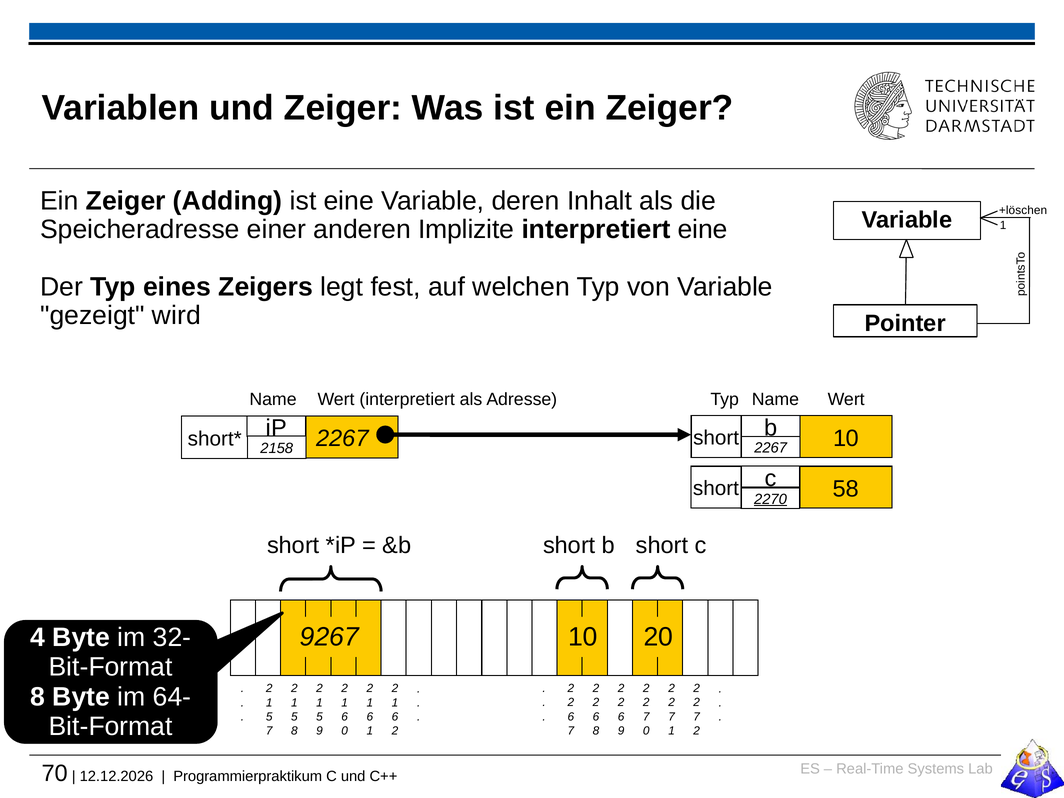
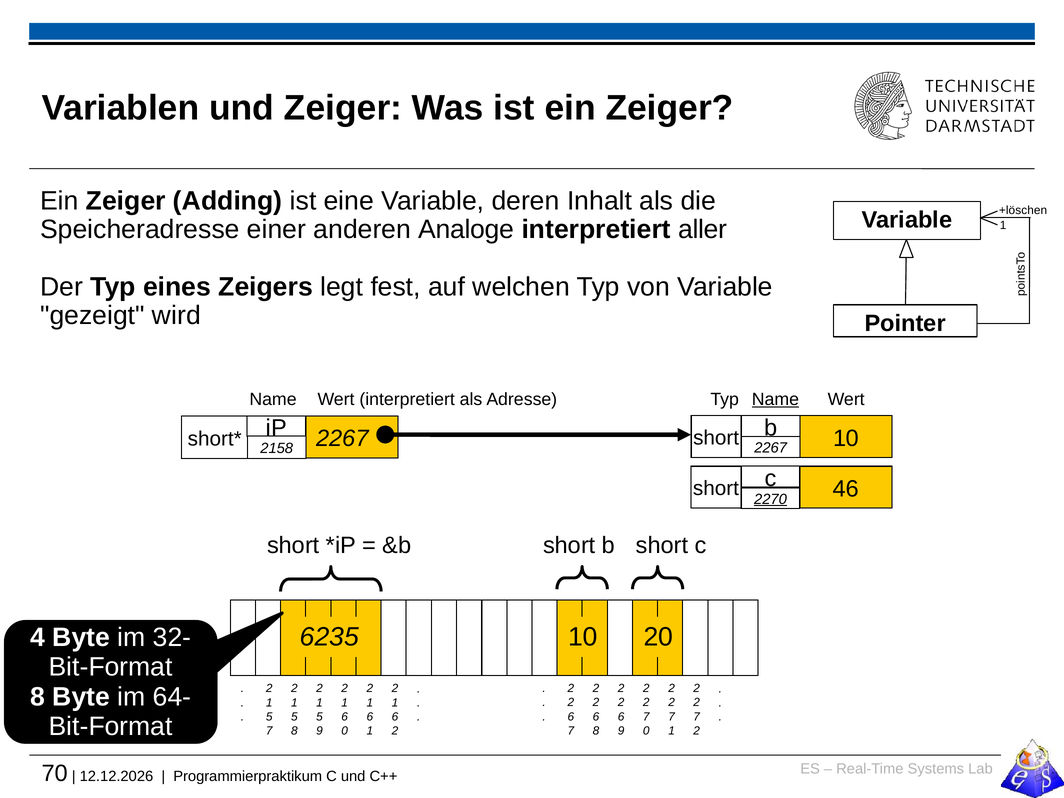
Implizite: Implizite -> Analoge (466, 229)
interpretiert eine: eine -> aller (703, 229)
Name underline: none -> present (775, 399)
58: 58 -> 46 (846, 489)
9267: 9267 -> 6235 (329, 637)
